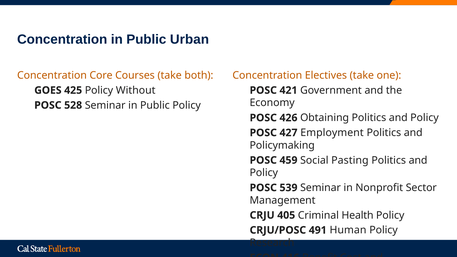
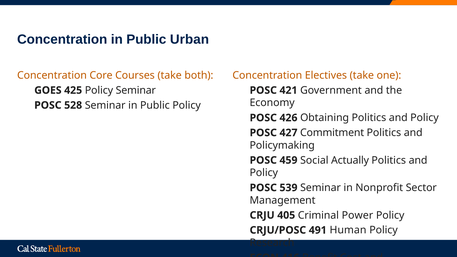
Policy Without: Without -> Seminar (136, 90)
Employment: Employment -> Commitment (332, 133)
Pasting: Pasting -> Actually (350, 160)
Criminal Health: Health -> Power (357, 215)
